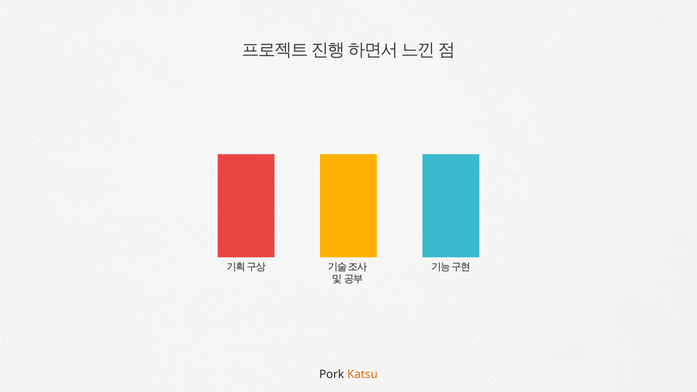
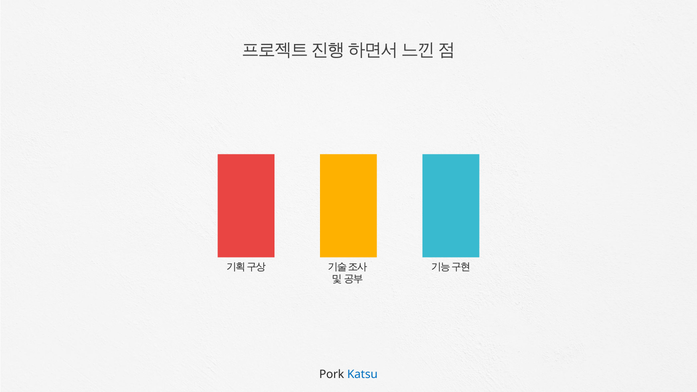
Katsu colour: orange -> blue (362, 374)
